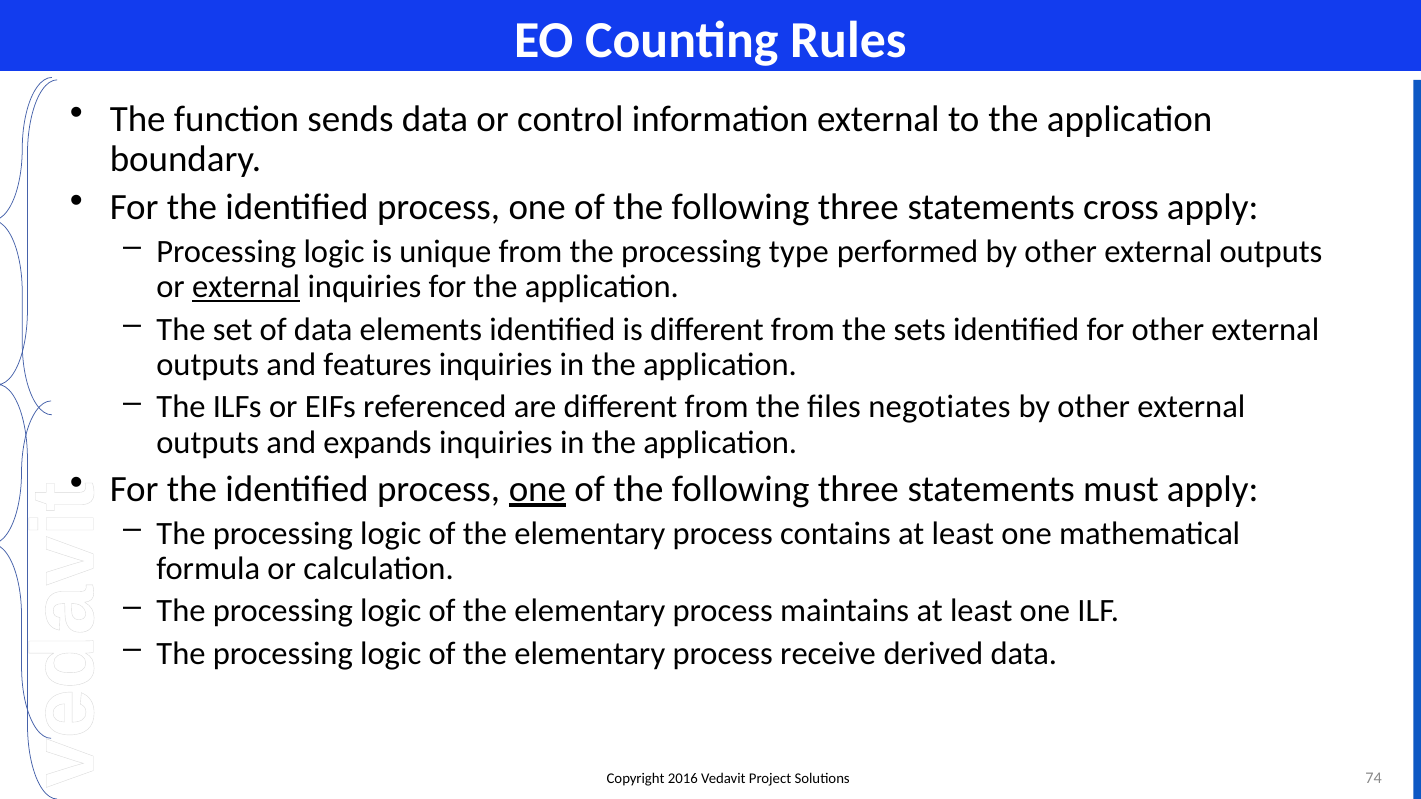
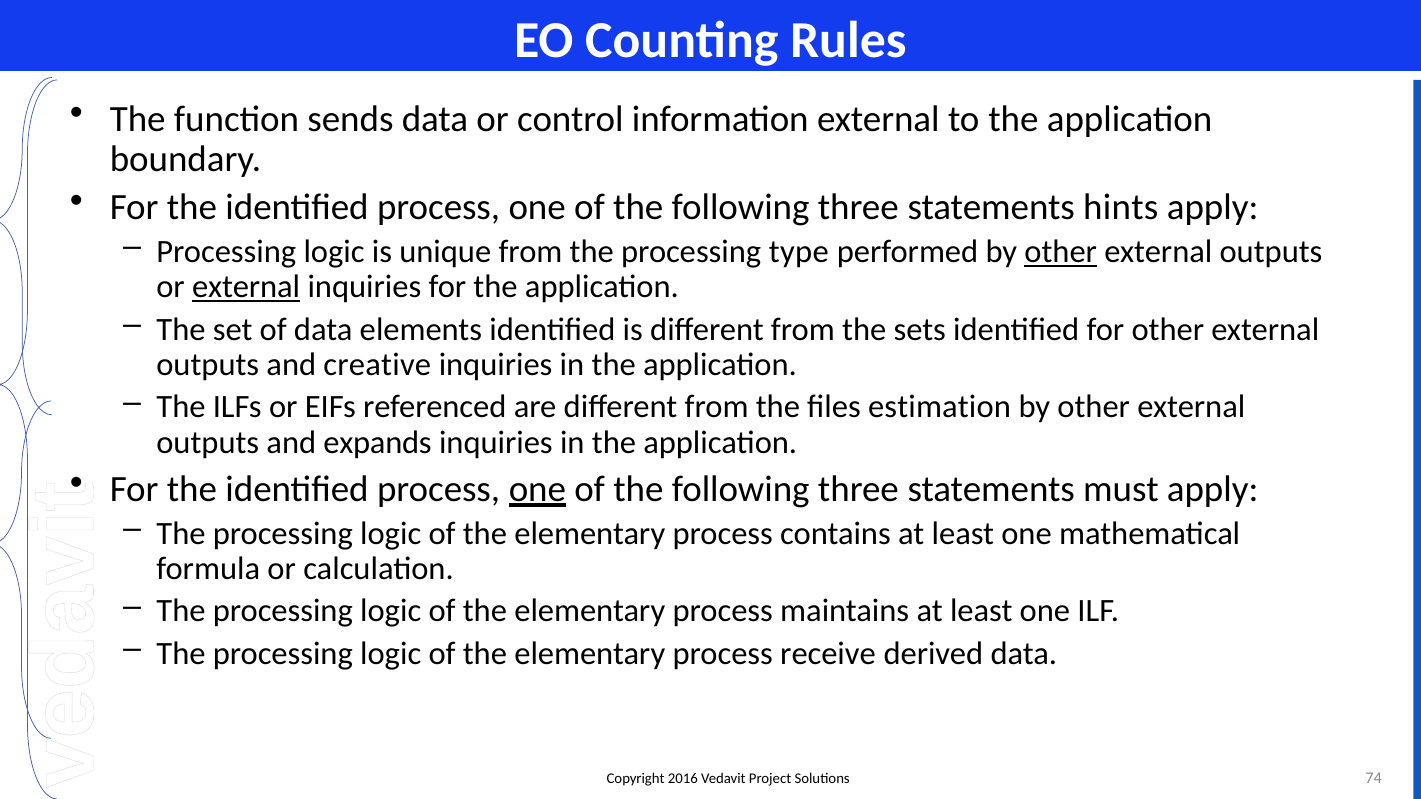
cross: cross -> hints (1121, 207)
other underline: none -> present (1061, 252)
features: features -> creative (377, 365)
negotiates: negotiates -> estimation (940, 407)
